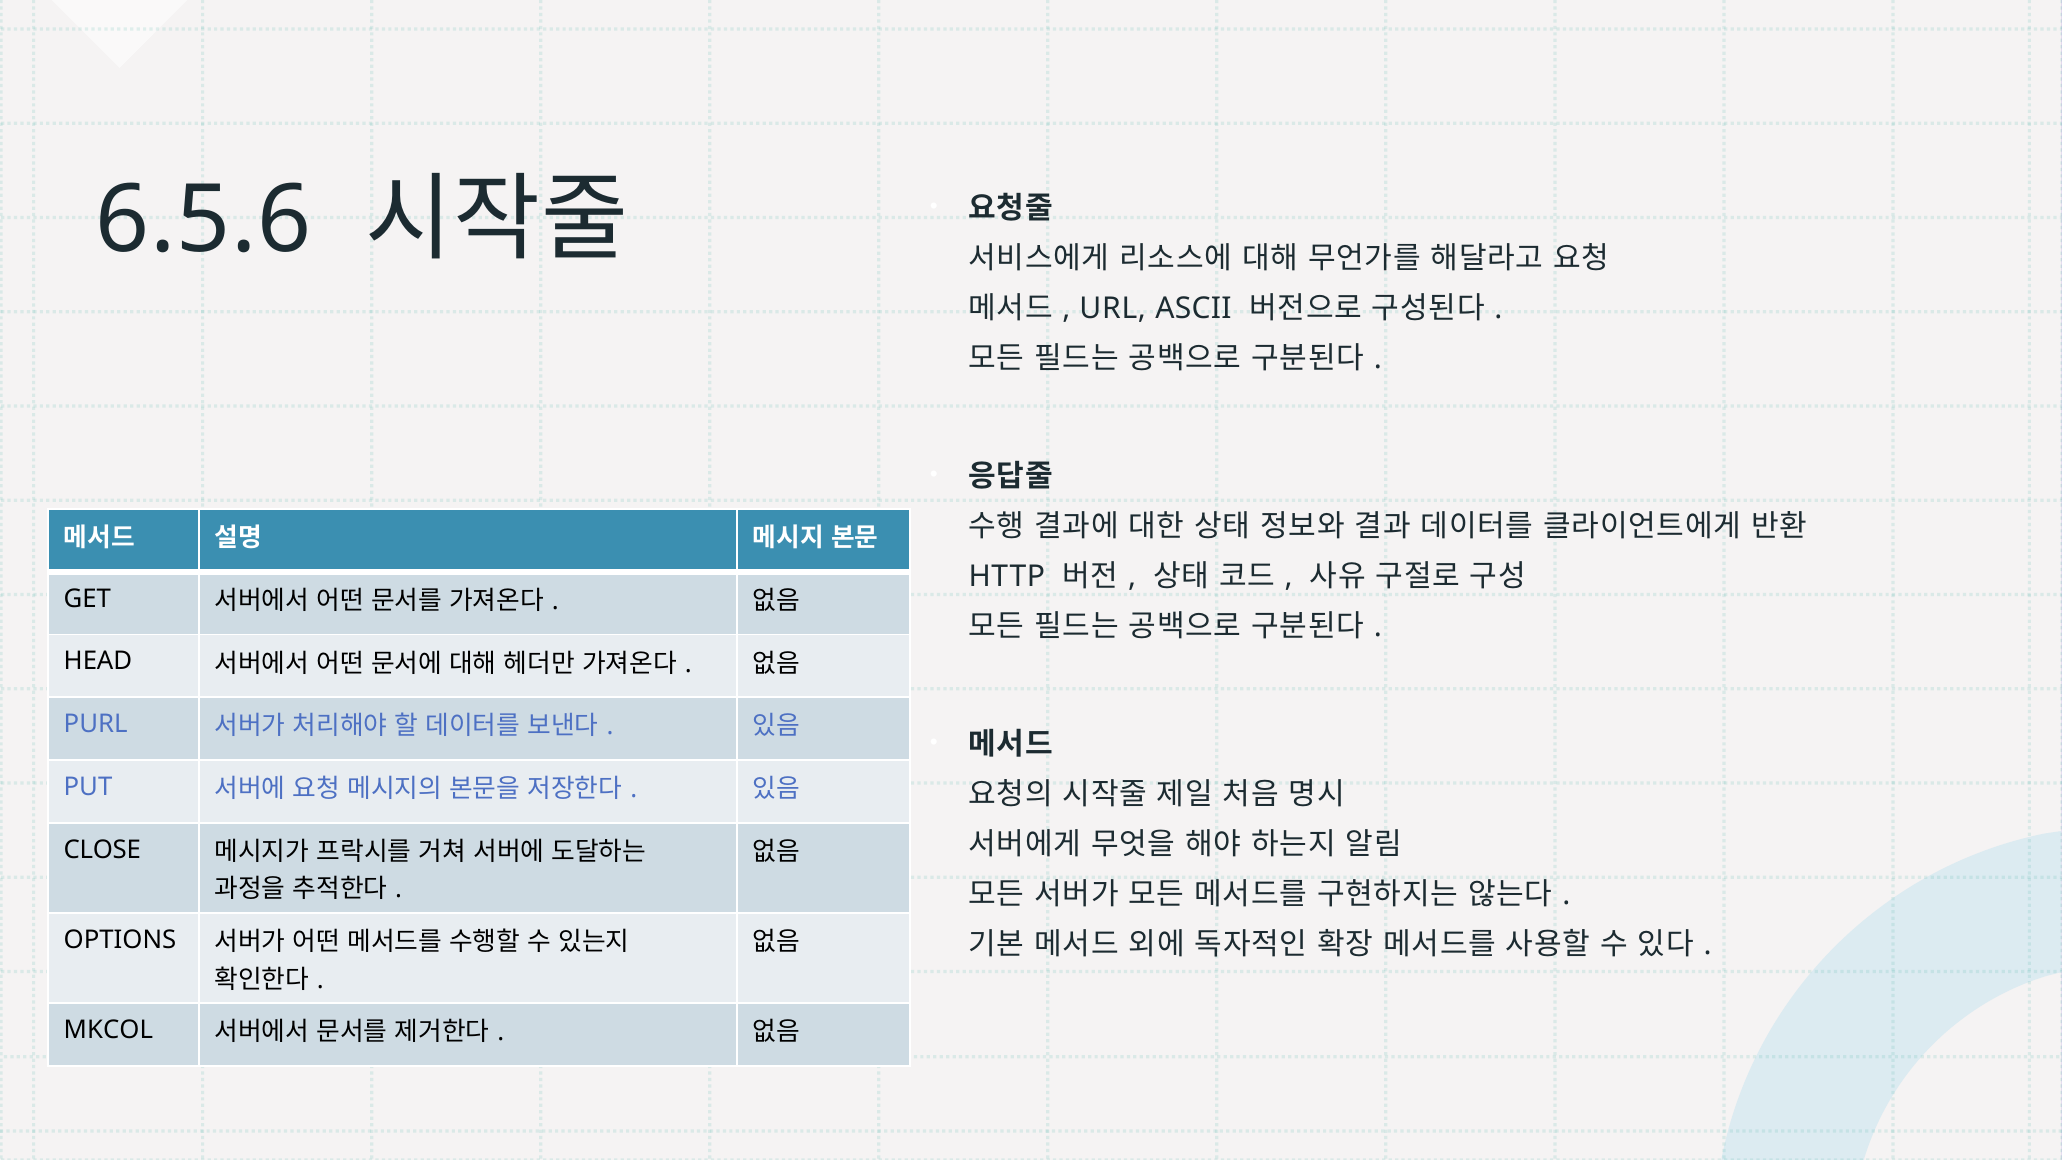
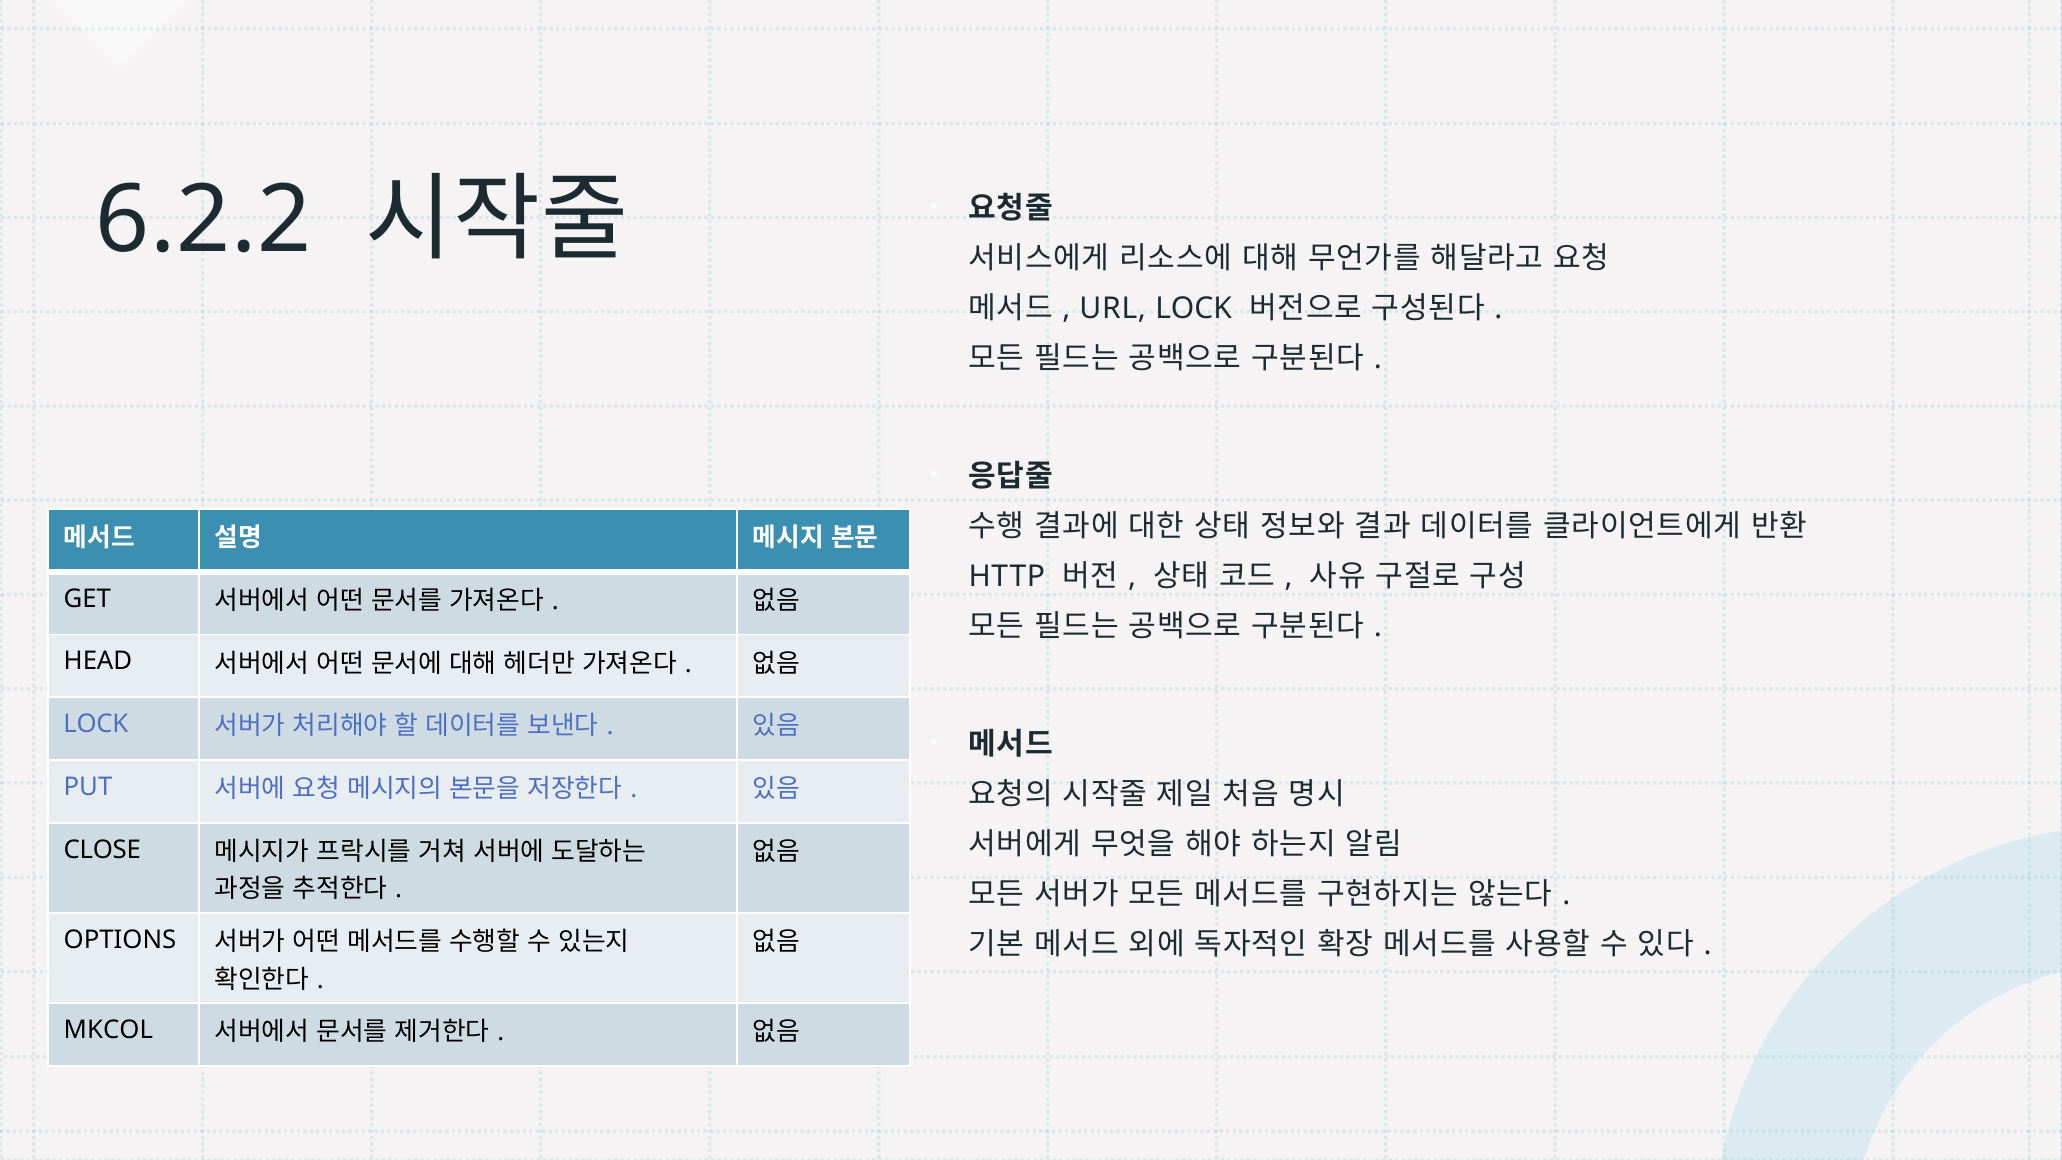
6.5.6: 6.5.6 -> 6.2.2 (204, 220)
URL ASCII: ASCII -> LOCK (1194, 309)
PURL: PURL -> LOCK (96, 724)
